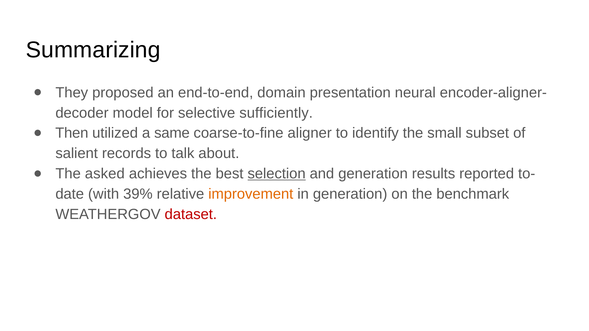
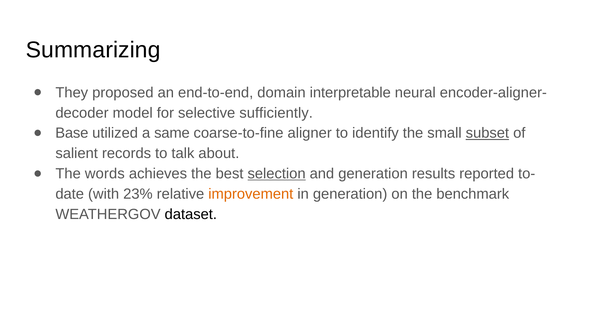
presentation: presentation -> interpretable (350, 93)
Then: Then -> Base (72, 133)
subset underline: none -> present (487, 133)
asked: asked -> words (105, 174)
39%: 39% -> 23% (138, 194)
dataset colour: red -> black (191, 215)
